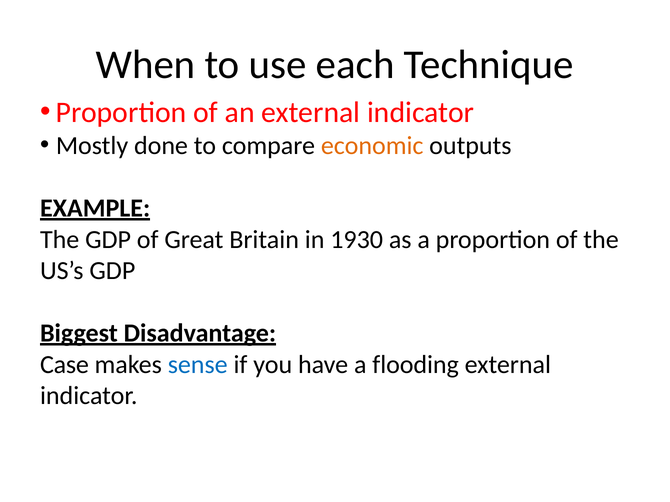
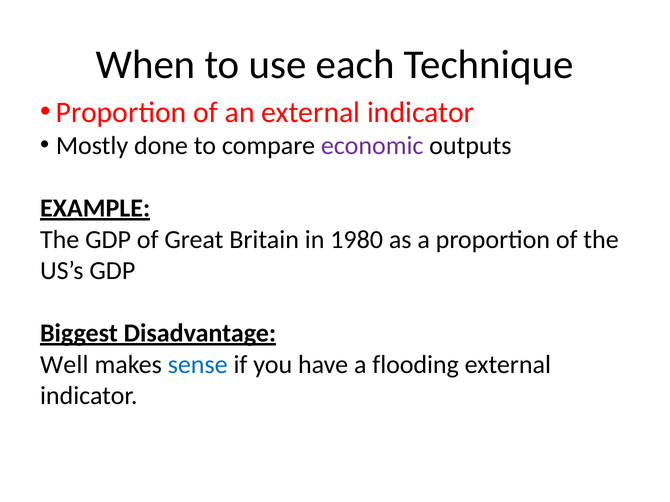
economic colour: orange -> purple (372, 146)
1930: 1930 -> 1980 (357, 240)
Case: Case -> Well (64, 365)
